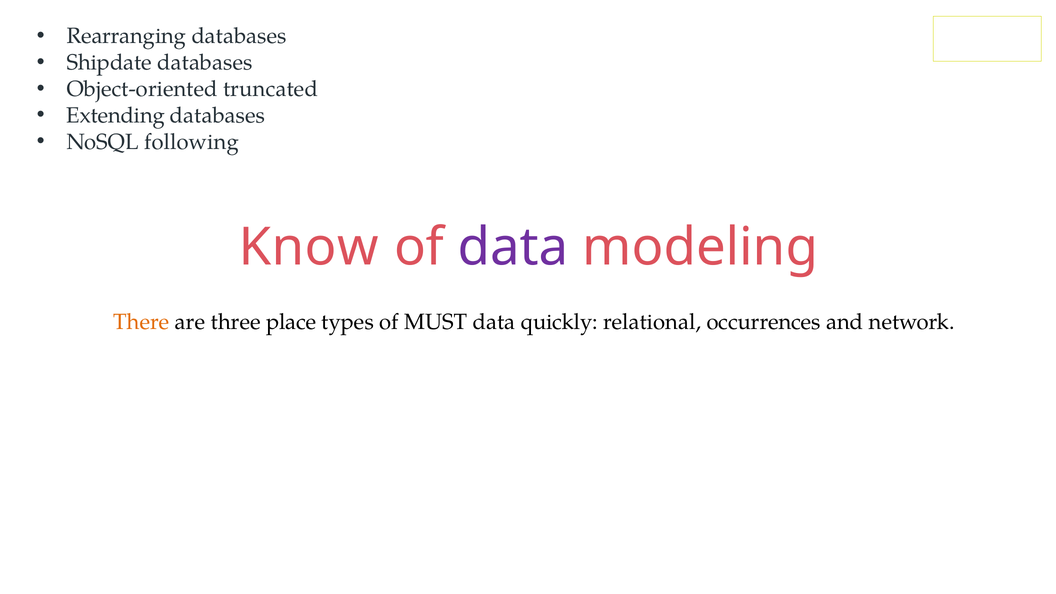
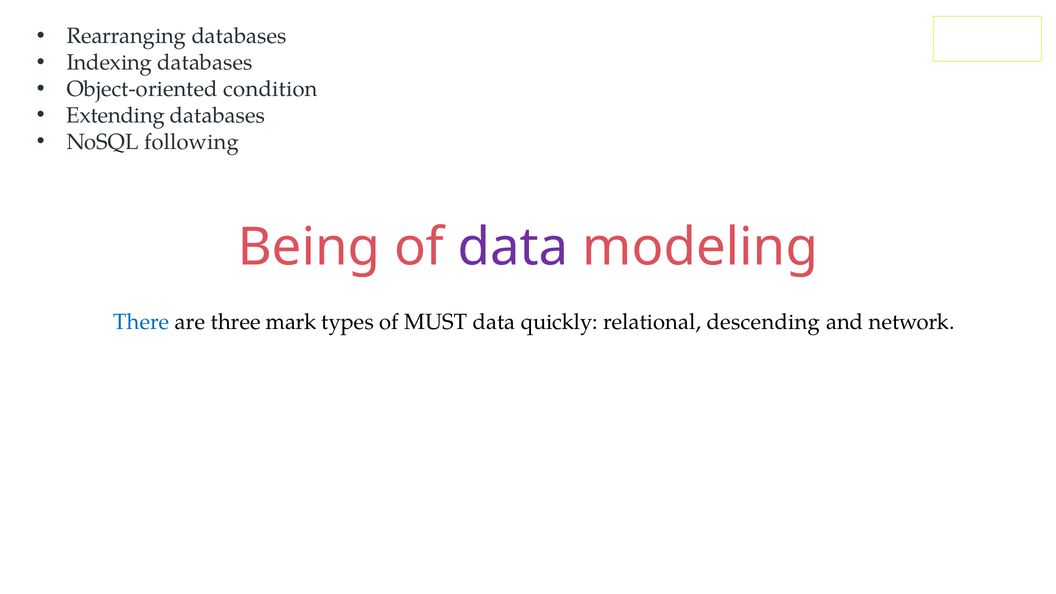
Shipdate: Shipdate -> Indexing (109, 63)
truncated: truncated -> condition (271, 89)
Know: Know -> Being (309, 248)
There colour: orange -> blue (141, 322)
place: place -> mark (291, 322)
occurrences: occurrences -> descending (763, 322)
